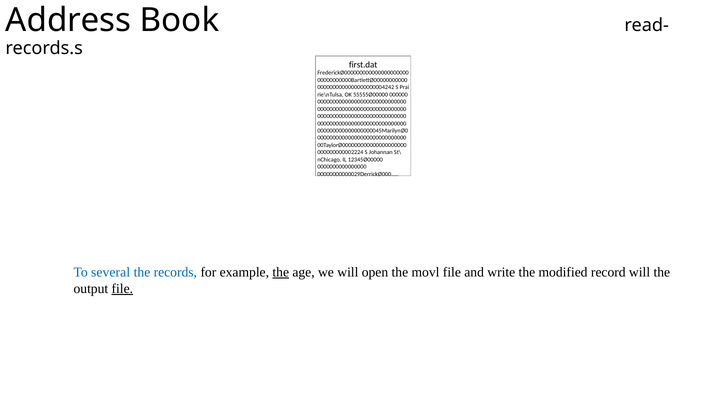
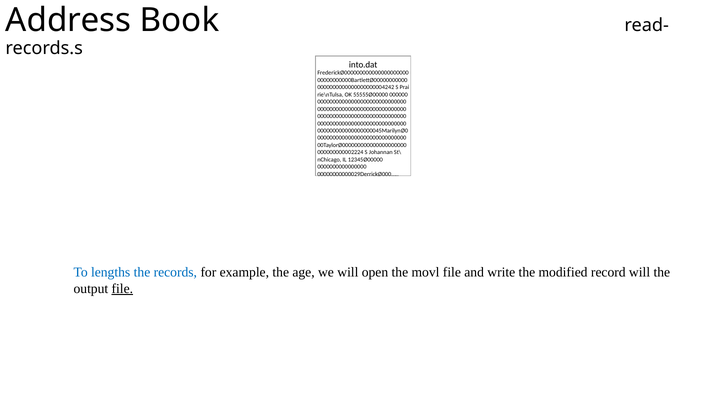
first.dat: first.dat -> into.dat (363, 65)
several: several -> lengths (111, 272)
the underline: present -> none (281, 272)
